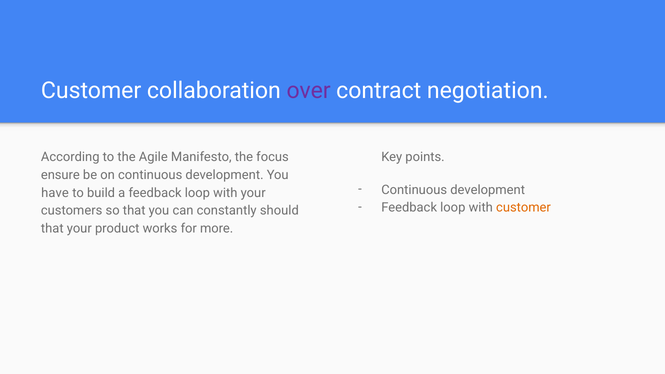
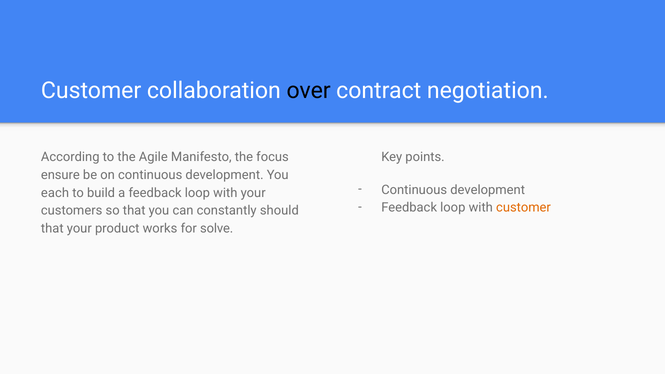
over colour: purple -> black (309, 91)
have: have -> each (55, 193)
more: more -> solve (217, 229)
